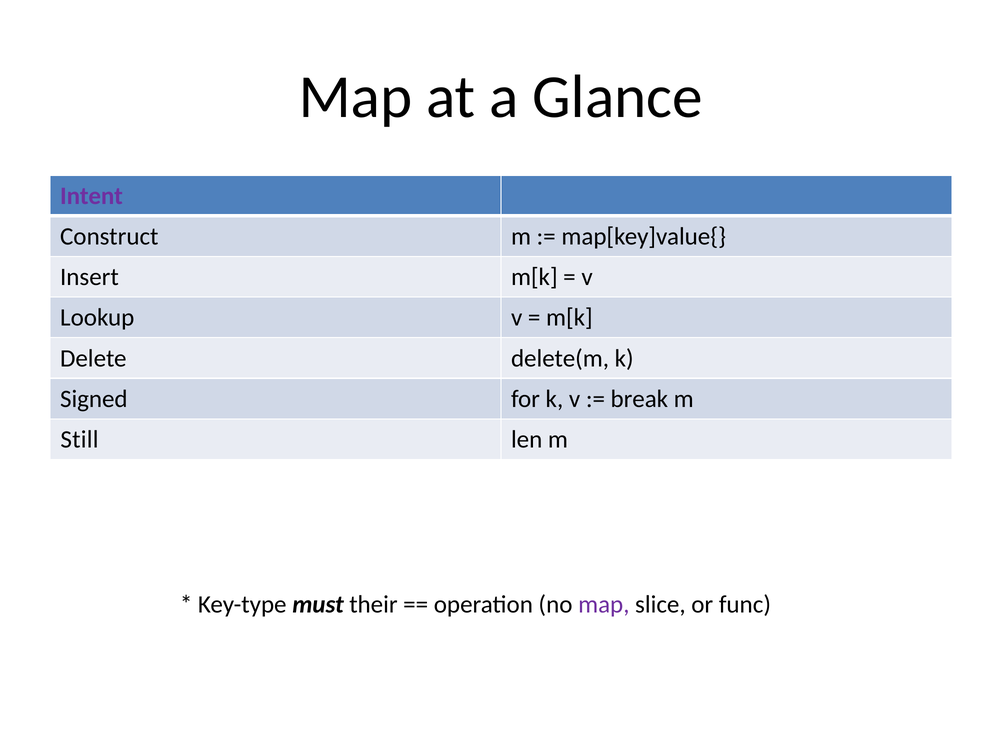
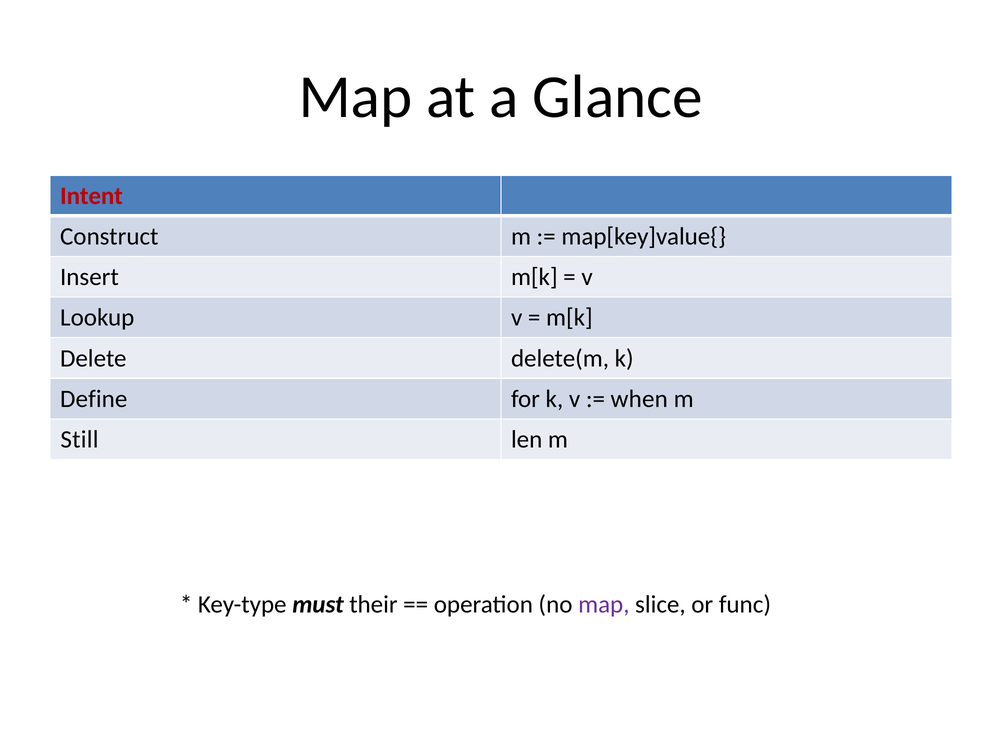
Intent colour: purple -> red (91, 196)
Signed: Signed -> Define (94, 399)
break: break -> when (639, 399)
